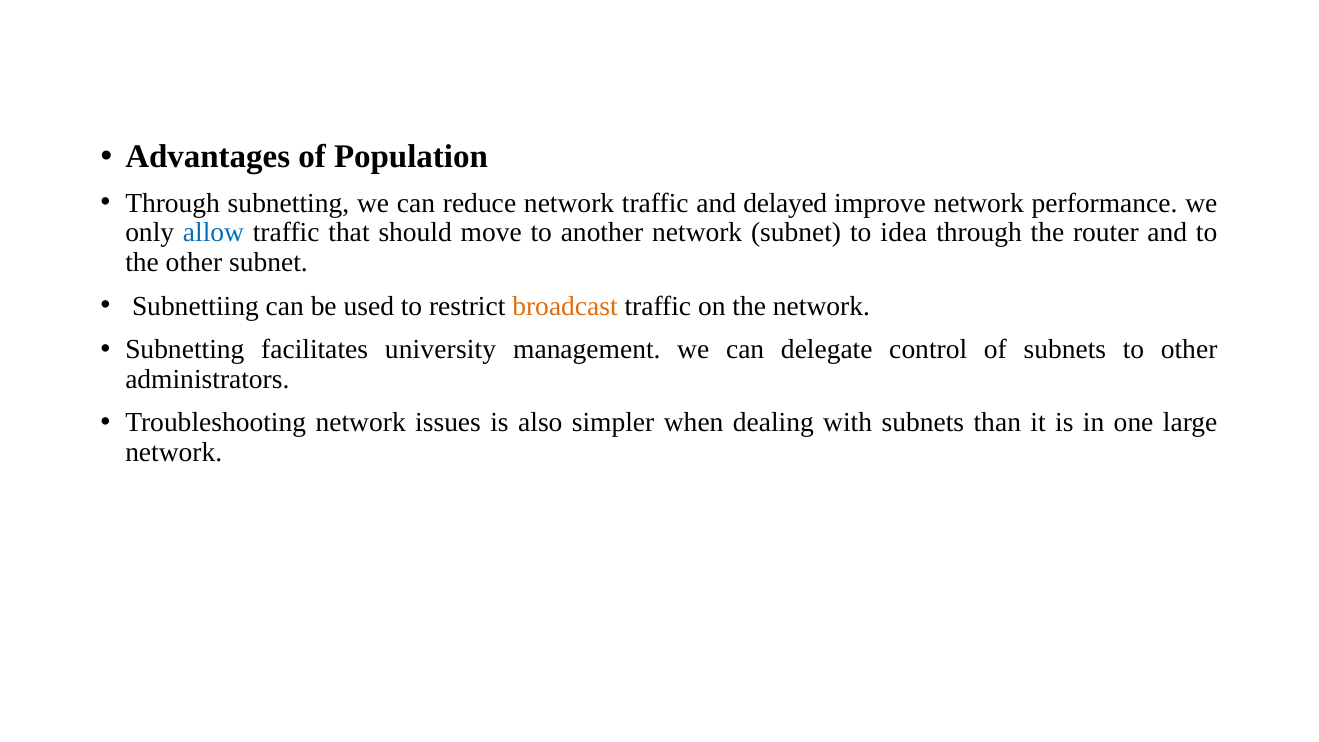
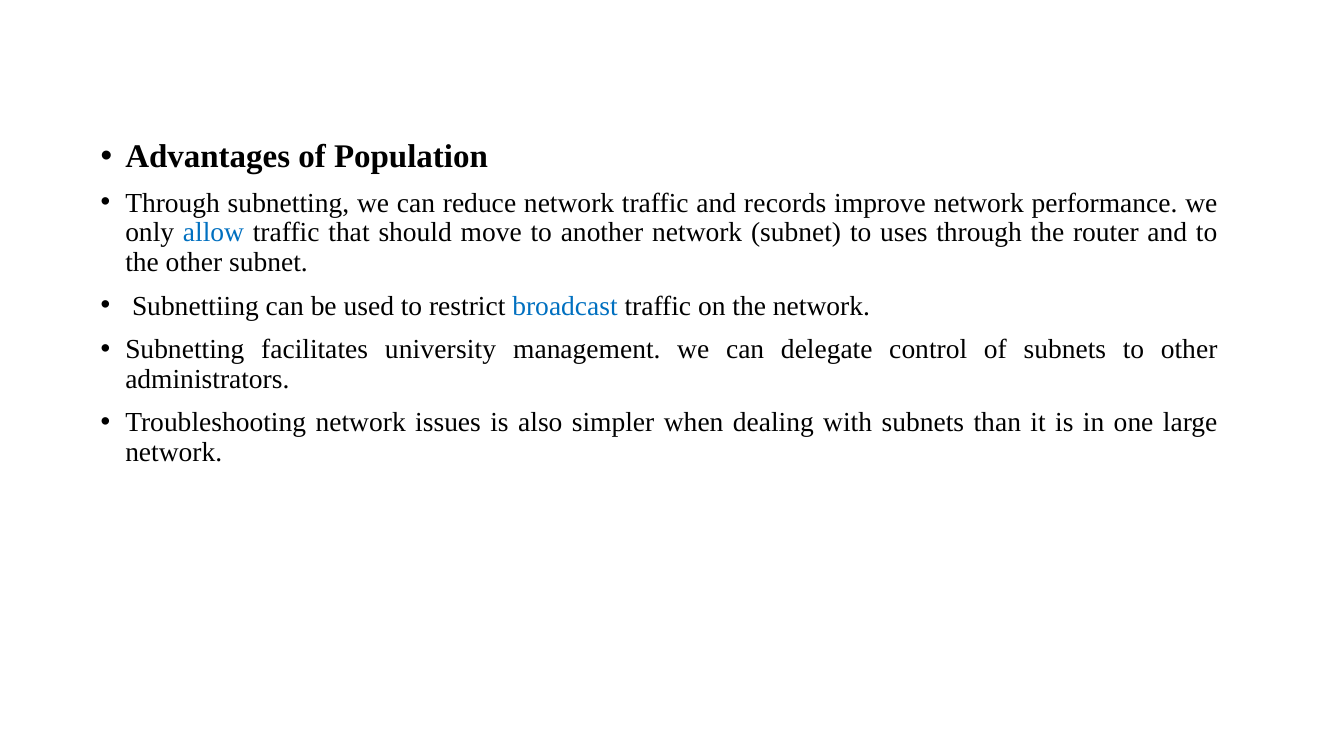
delayed: delayed -> records (785, 203)
idea: idea -> uses (904, 233)
broadcast colour: orange -> blue (565, 306)
